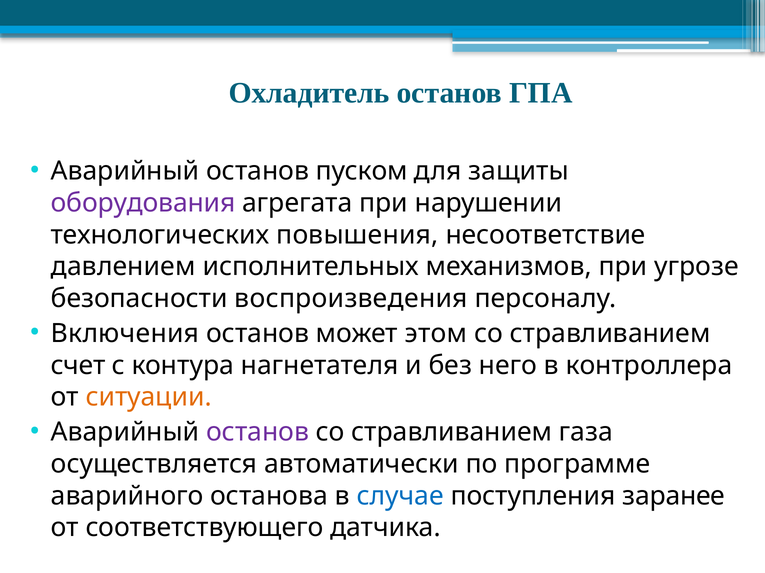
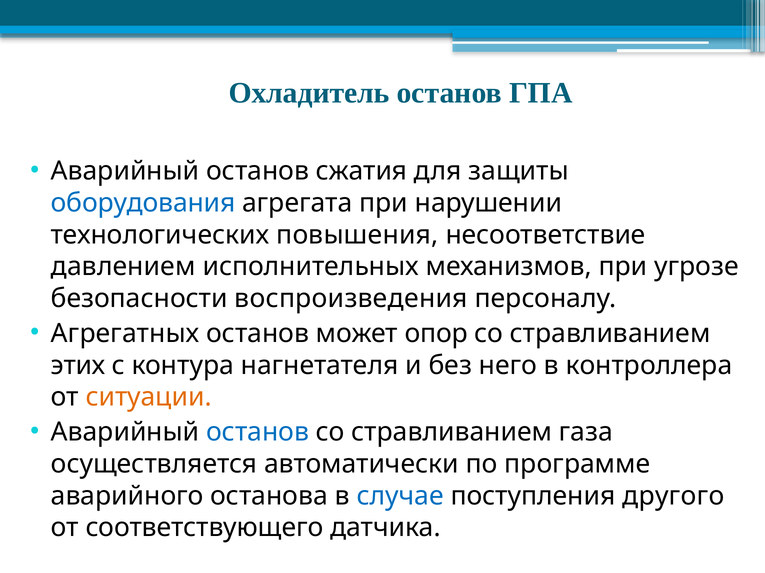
пуском: пуском -> сжатия (362, 171)
оборудования colour: purple -> blue (143, 203)
Включения: Включения -> Агрегатных (125, 334)
этом: этом -> опор (436, 334)
счет: счет -> этих (78, 366)
останов colour: purple -> blue (258, 433)
заранее: заранее -> другого (674, 496)
